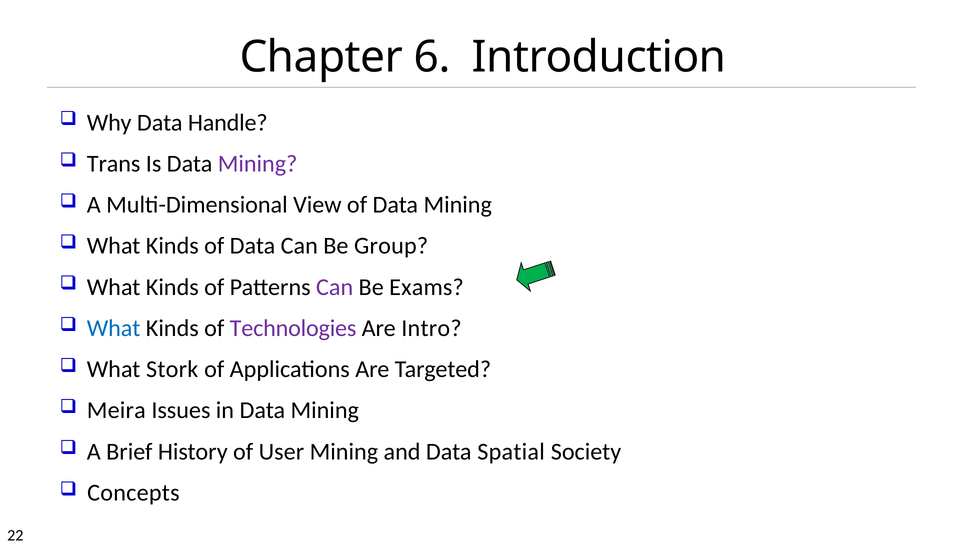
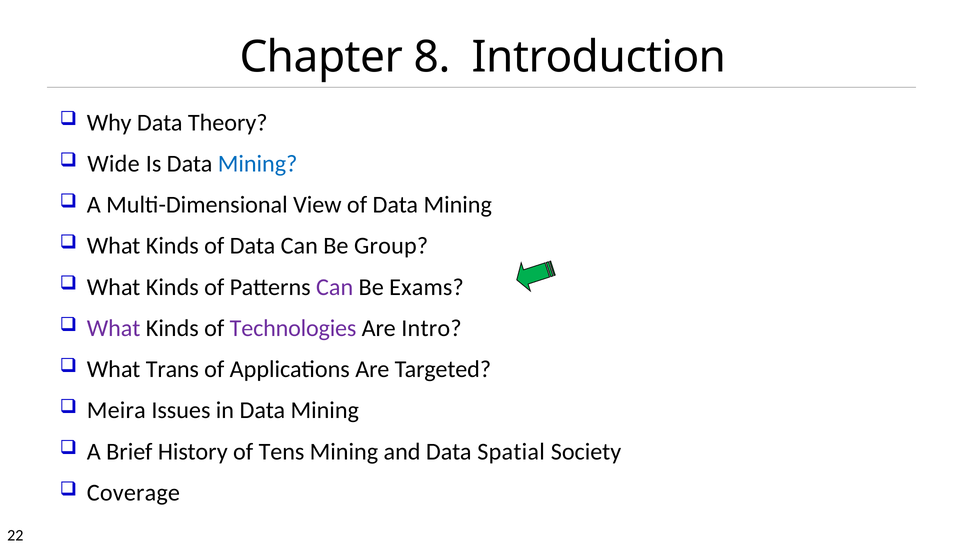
6: 6 -> 8 (432, 57)
Handle: Handle -> Theory (228, 122)
Trans: Trans -> Wide (113, 163)
Mining colour: purple -> blue (258, 163)
What colour: blue -> purple (114, 328)
Stork: Stork -> Trans (172, 369)
User: User -> Tens (281, 451)
Concepts: Concepts -> Coverage (133, 492)
